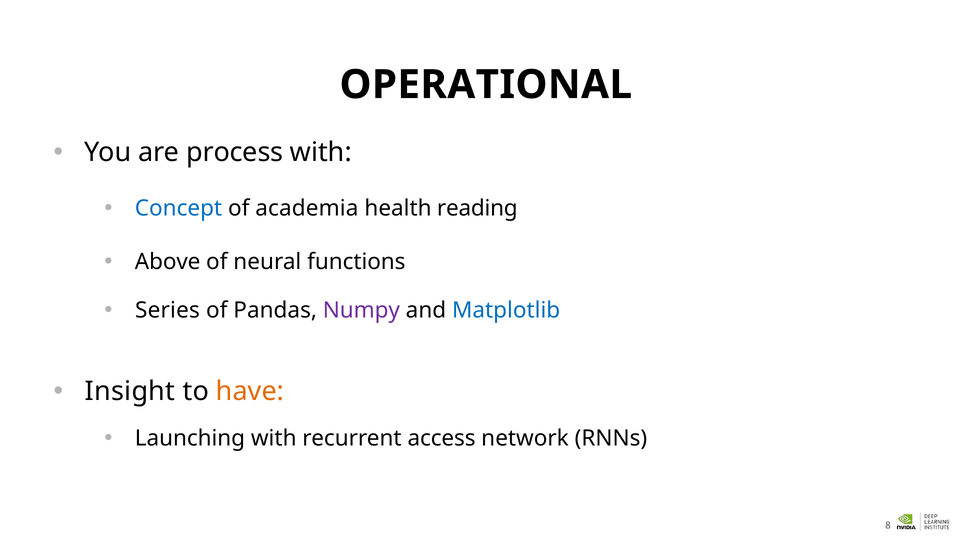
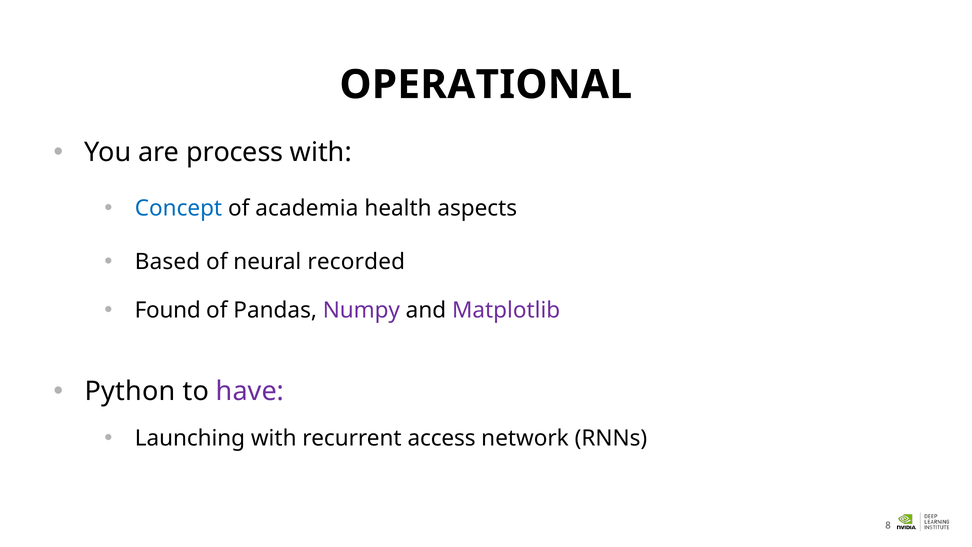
reading: reading -> aspects (477, 208)
Above: Above -> Based (168, 262)
functions: functions -> recorded (356, 262)
Series: Series -> Found (168, 310)
Matplotlib colour: blue -> purple (506, 310)
Insight: Insight -> Python (130, 391)
have colour: orange -> purple (250, 391)
